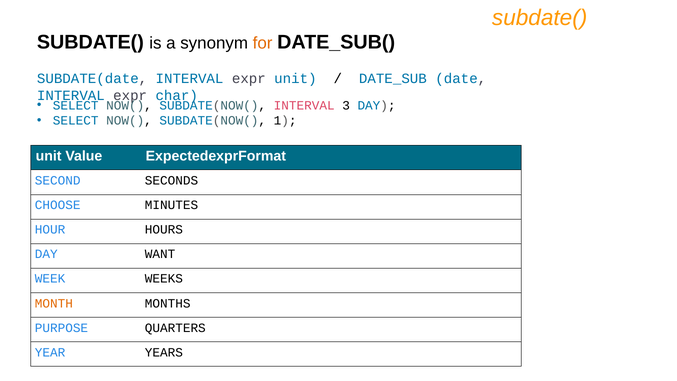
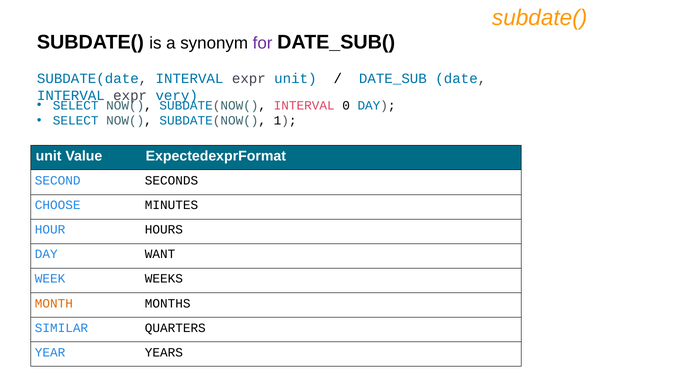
for colour: orange -> purple (263, 43)
char: char -> very (177, 95)
3: 3 -> 0 (346, 105)
PURPOSE: PURPOSE -> SIMILAR (61, 328)
